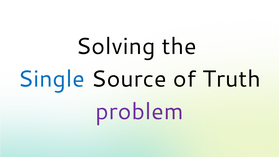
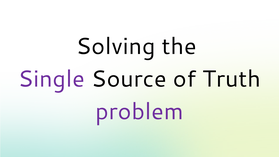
Single colour: blue -> purple (51, 79)
